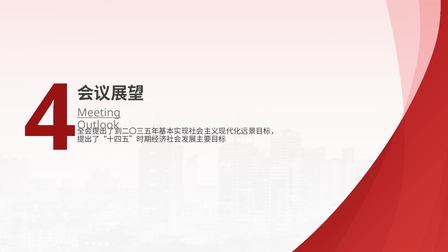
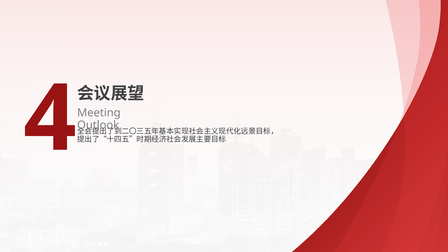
Meeting underline: present -> none (99, 113)
